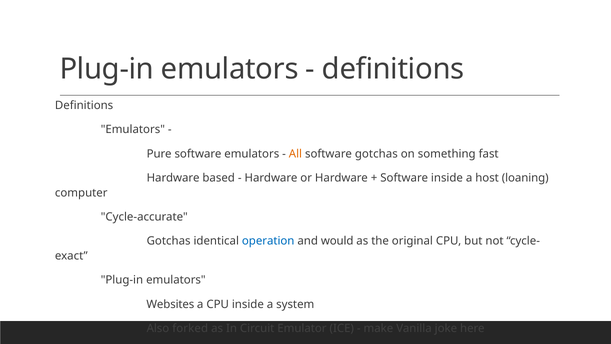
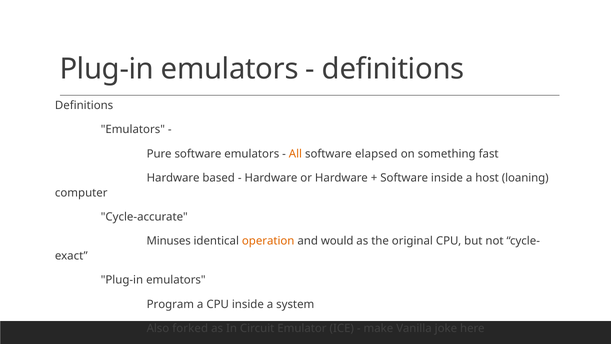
software gotchas: gotchas -> elapsed (376, 154)
Gotchas: Gotchas -> Minuses (169, 241)
operation colour: blue -> orange (268, 241)
Websites: Websites -> Program (170, 304)
